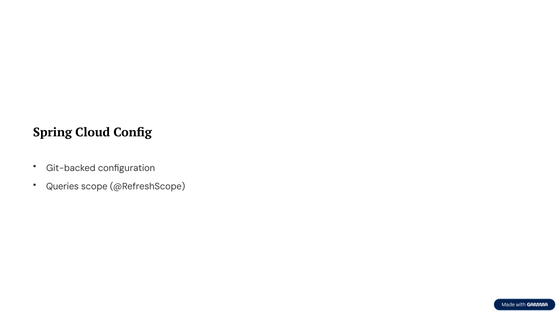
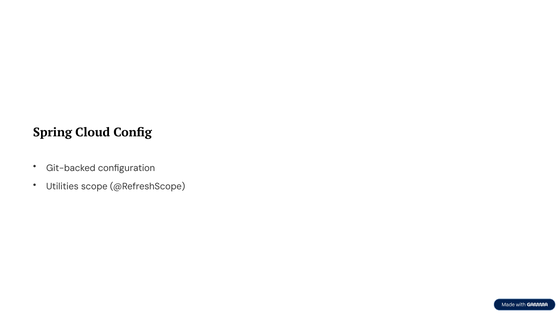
Queries: Queries -> Utilities (62, 187)
